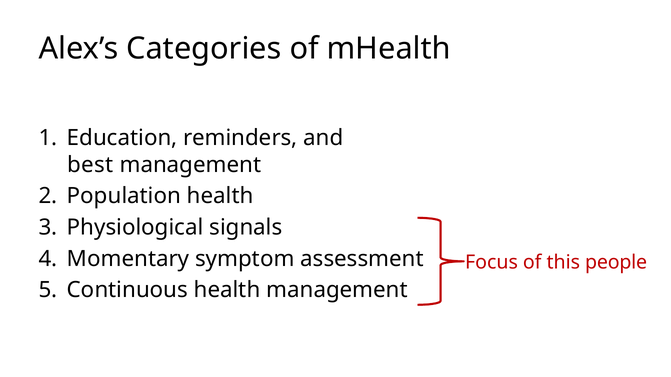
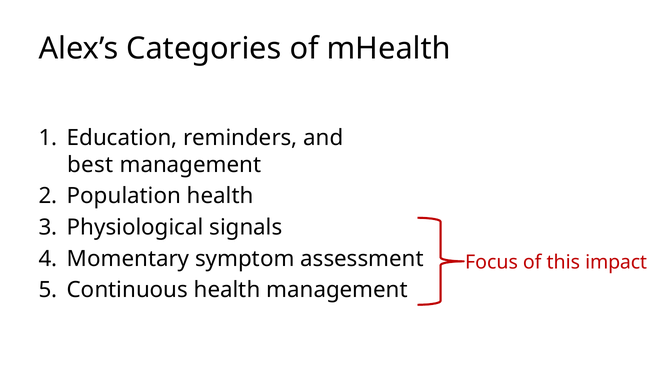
people: people -> impact (616, 263)
